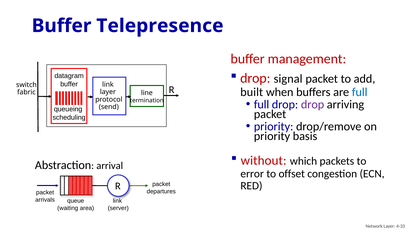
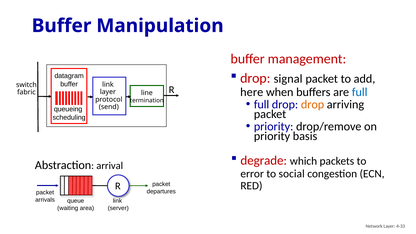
Telepresence: Telepresence -> Manipulation (160, 26)
built: built -> here (252, 92)
drop colour: purple -> orange (313, 104)
without: without -> degrade (264, 161)
offset: offset -> social (292, 174)
